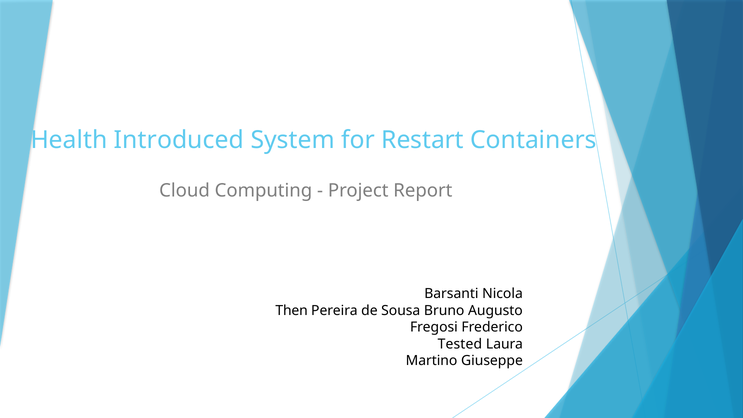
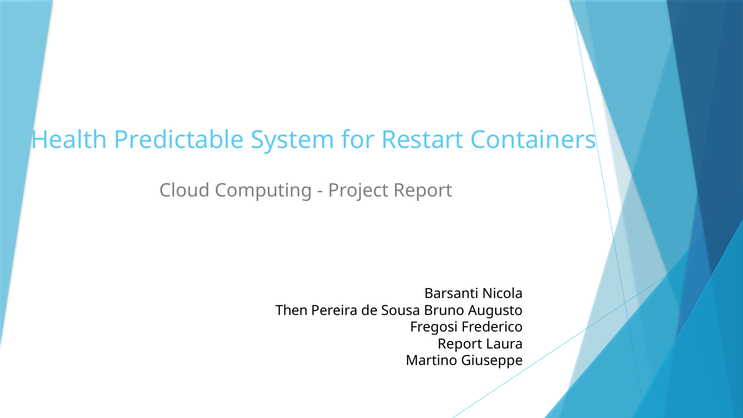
Introduced: Introduced -> Predictable (179, 140)
Tested: Tested -> Report (460, 344)
